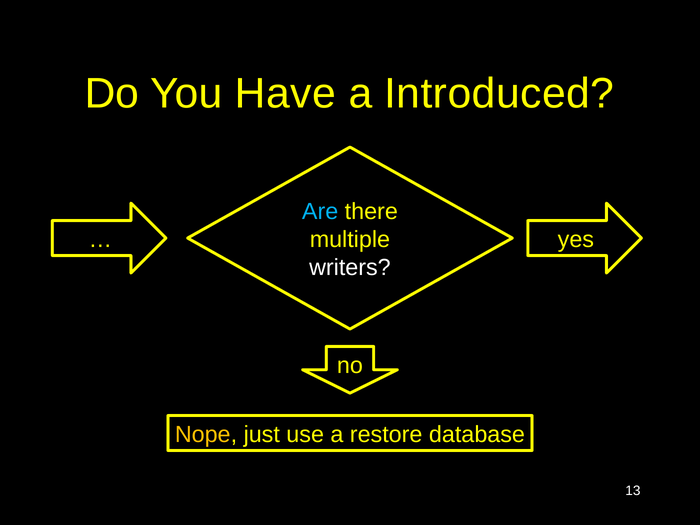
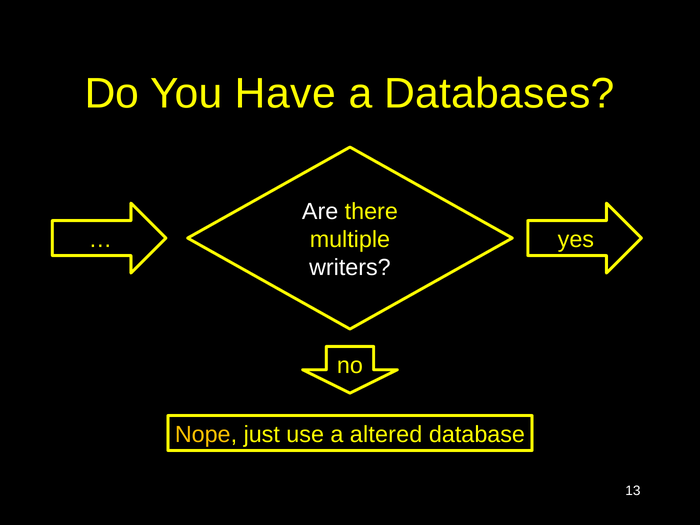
Introduced: Introduced -> Databases (499, 93)
Are colour: light blue -> white (320, 212)
restore: restore -> altered (386, 435)
